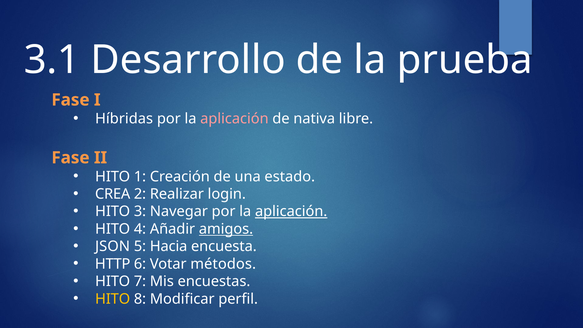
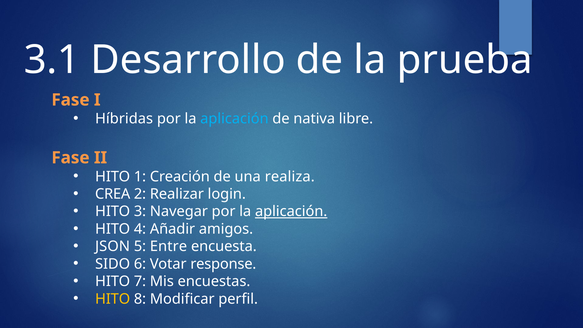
aplicación colour: pink -> light blue (234, 119)
estado: estado -> realiza (290, 176)
amigos underline: present -> none (226, 229)
Hacia: Hacia -> Entre (168, 246)
HTTP: HTTP -> SIDO (113, 264)
métodos: métodos -> response (223, 264)
